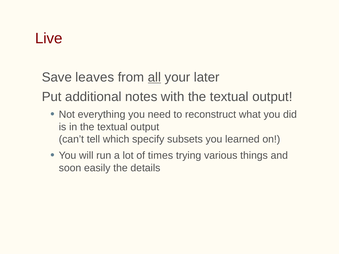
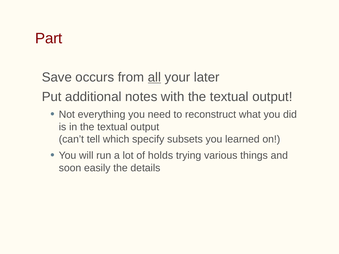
Live: Live -> Part (49, 39)
leaves: leaves -> occurs (95, 77)
times: times -> holds (160, 156)
